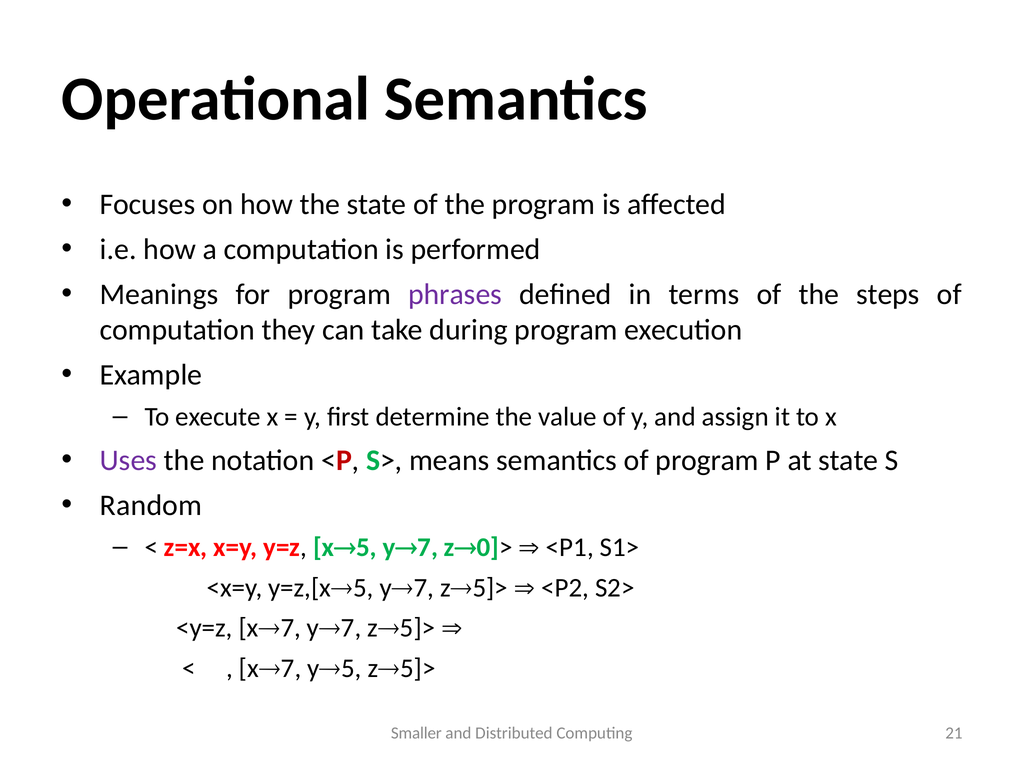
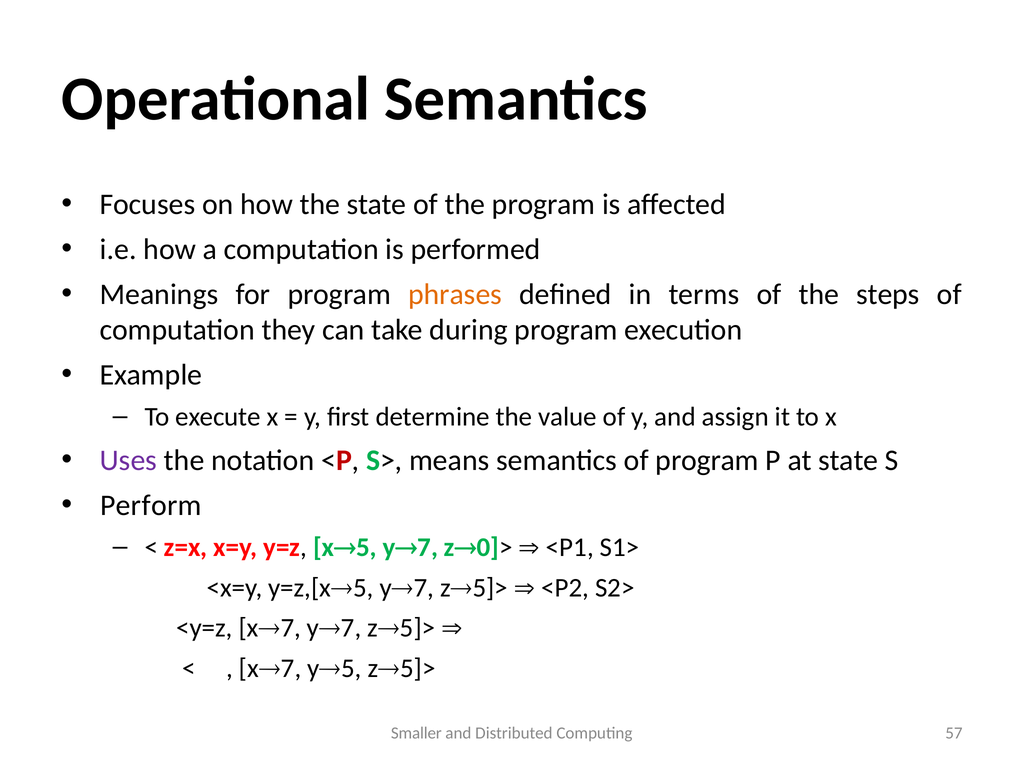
phrases colour: purple -> orange (455, 294)
Random: Random -> Perform (151, 505)
21: 21 -> 57 (954, 733)
